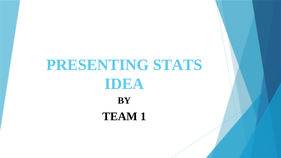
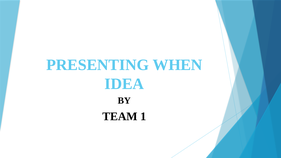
STATS: STATS -> WHEN (178, 65)
